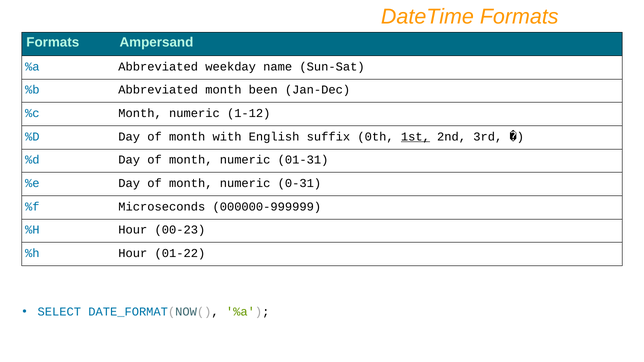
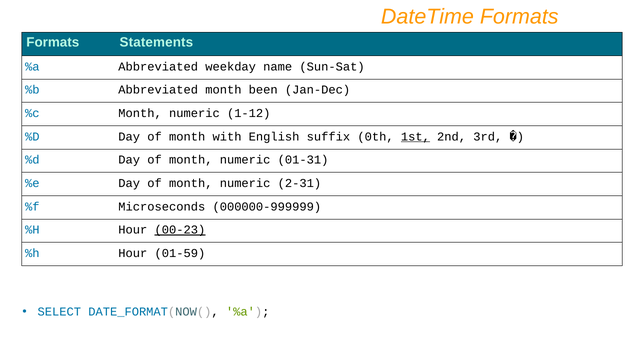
Ampersand: Ampersand -> Statements (156, 42)
0-31: 0-31 -> 2-31 (299, 183)
00-23 underline: none -> present (180, 230)
01-22: 01-22 -> 01-59 (180, 253)
